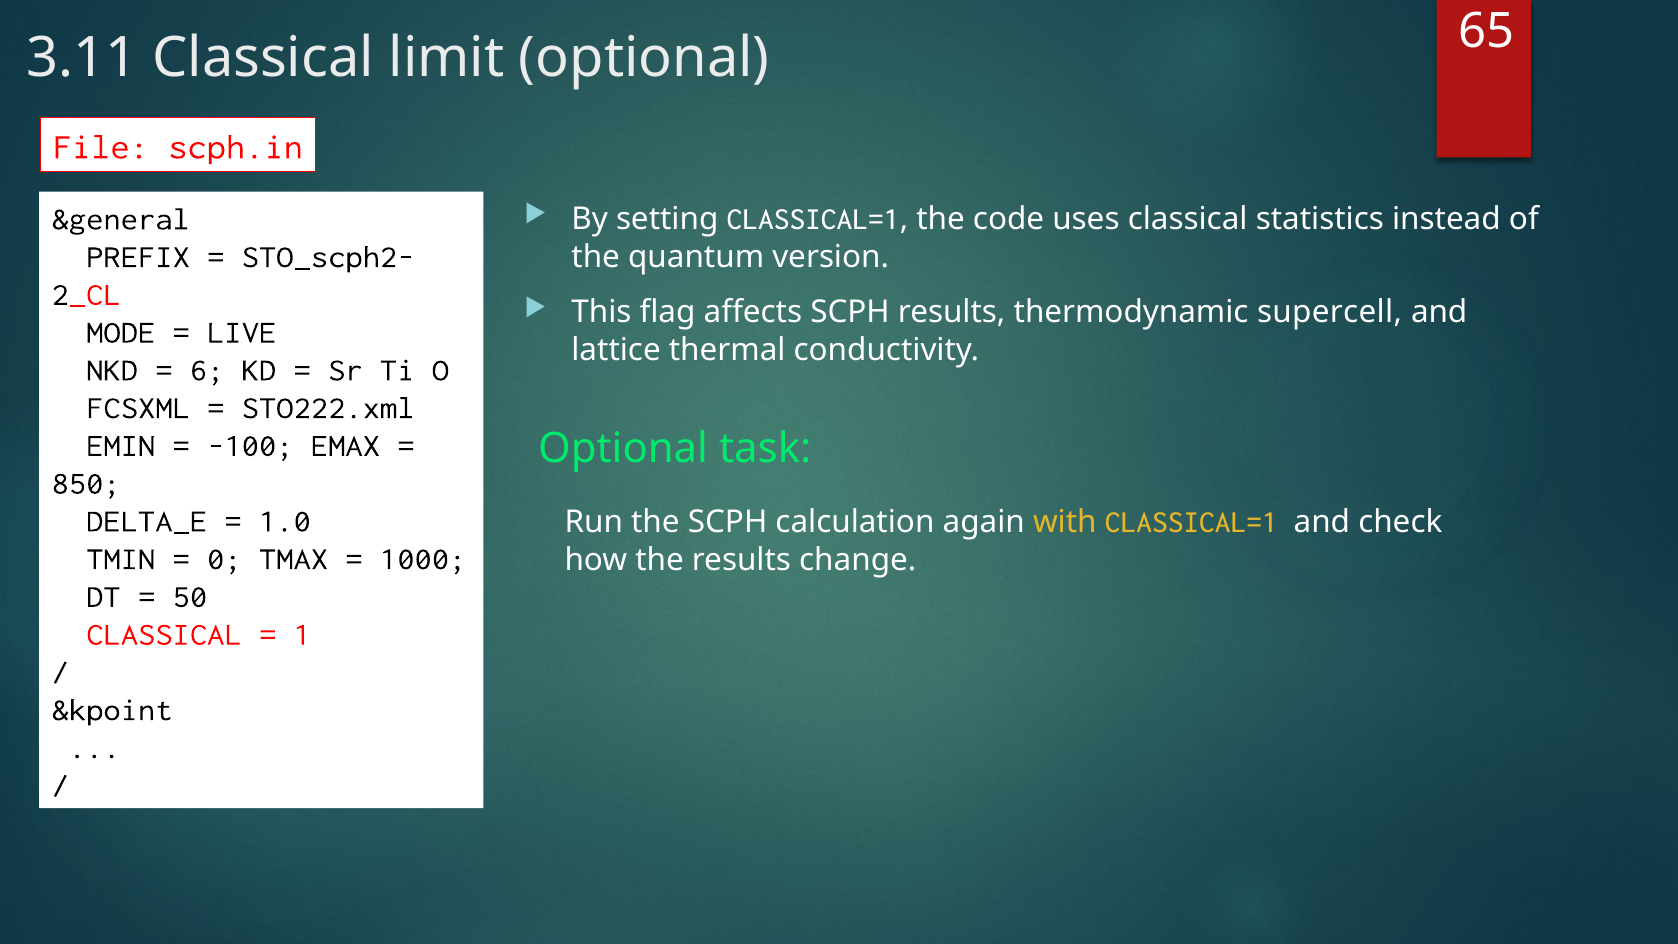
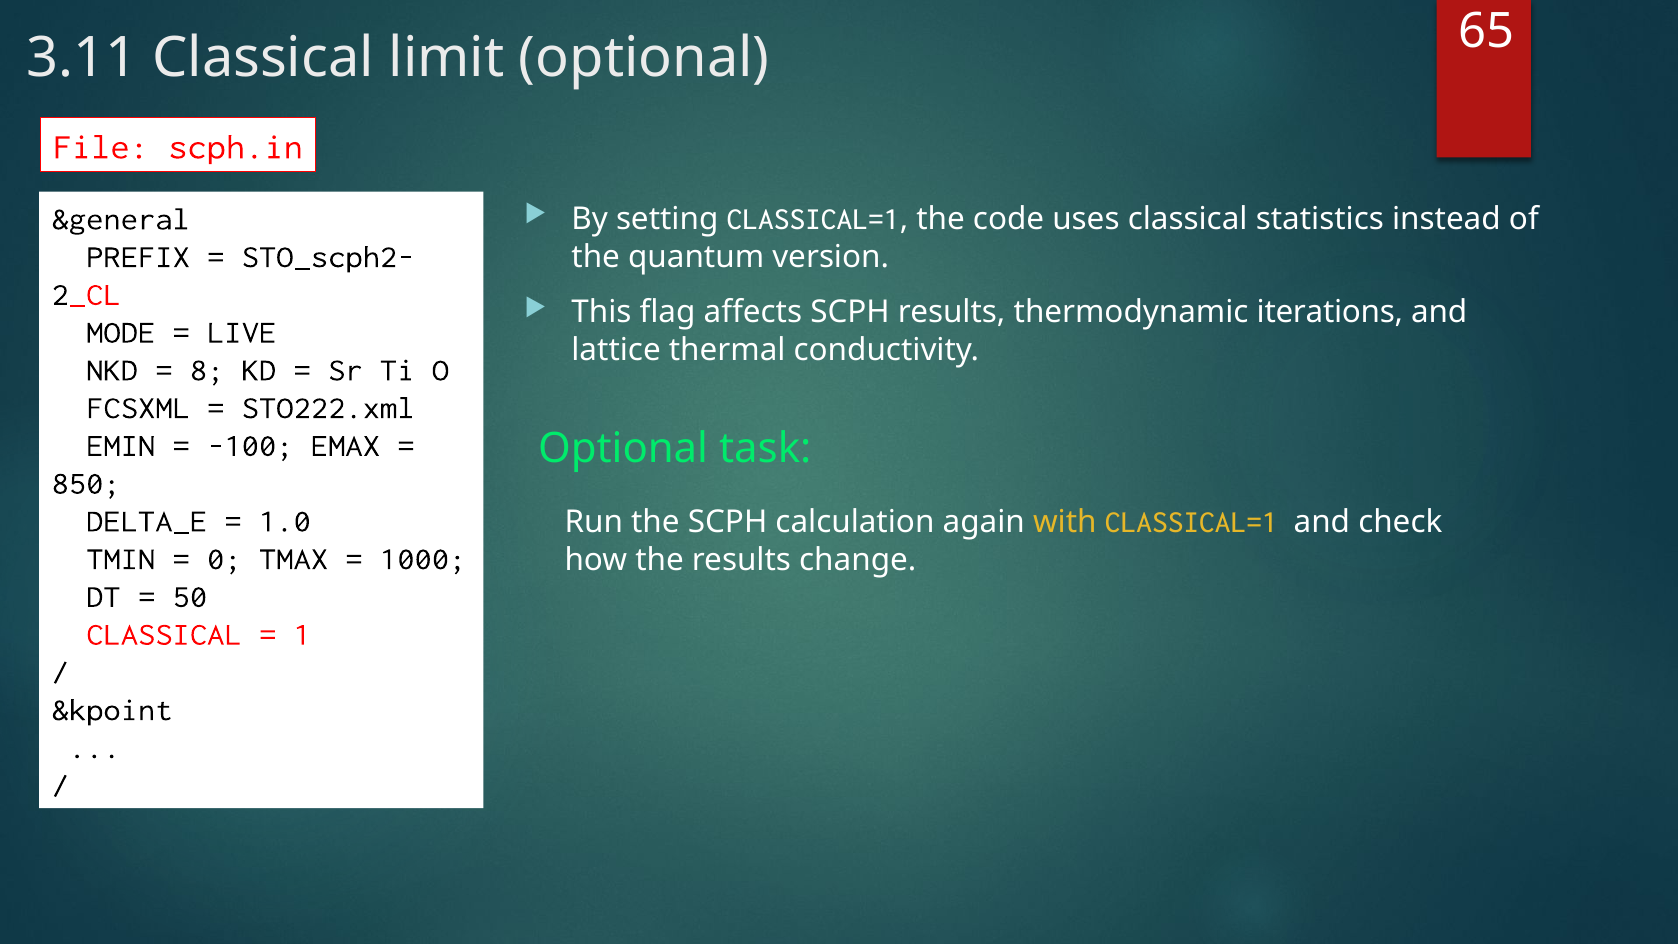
supercell: supercell -> iterations (1330, 312)
6: 6 -> 8 (207, 370)
